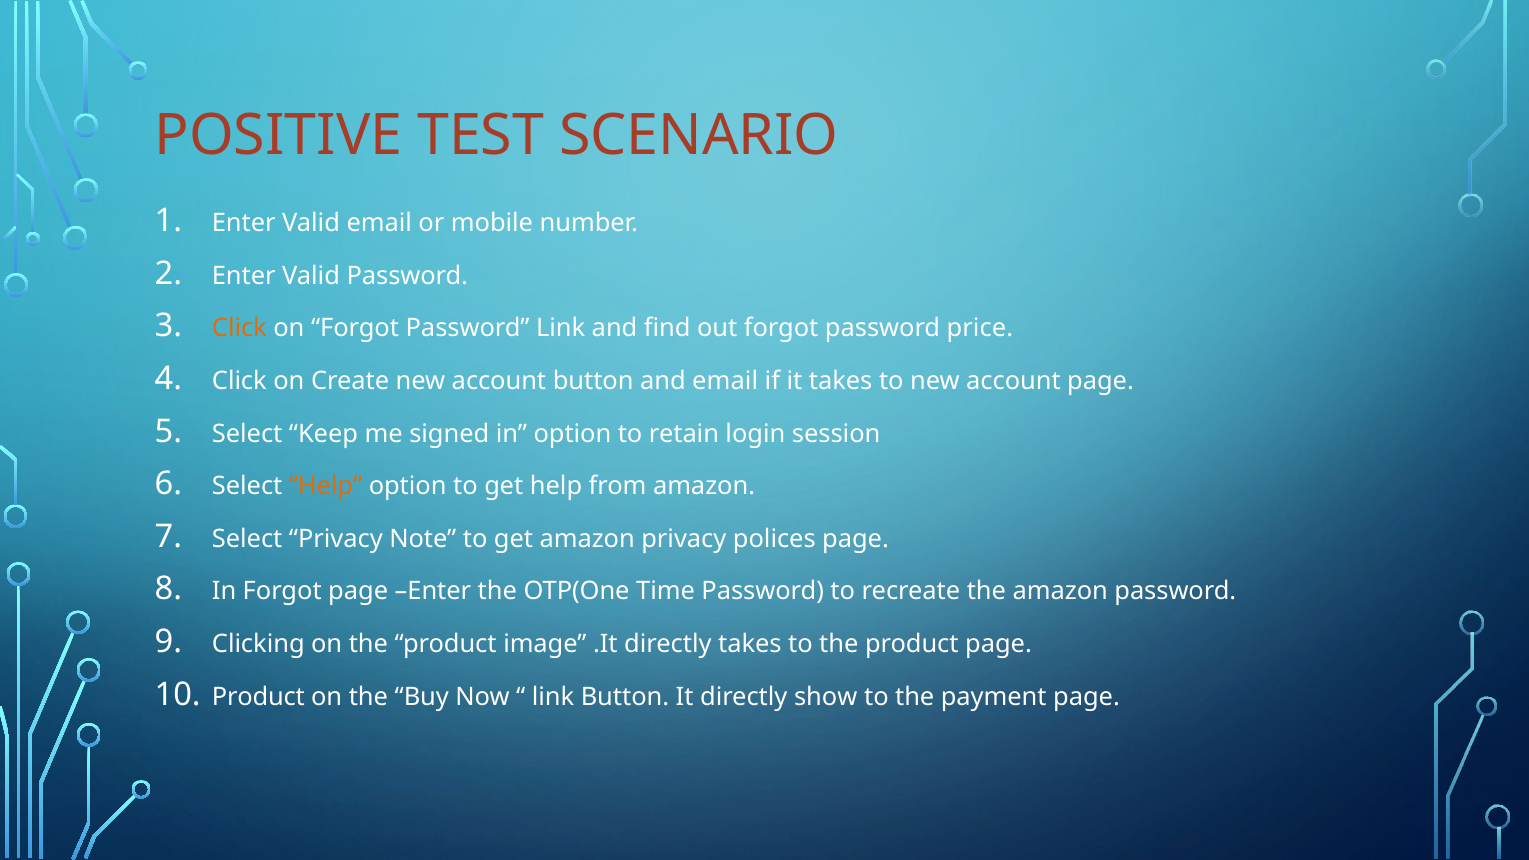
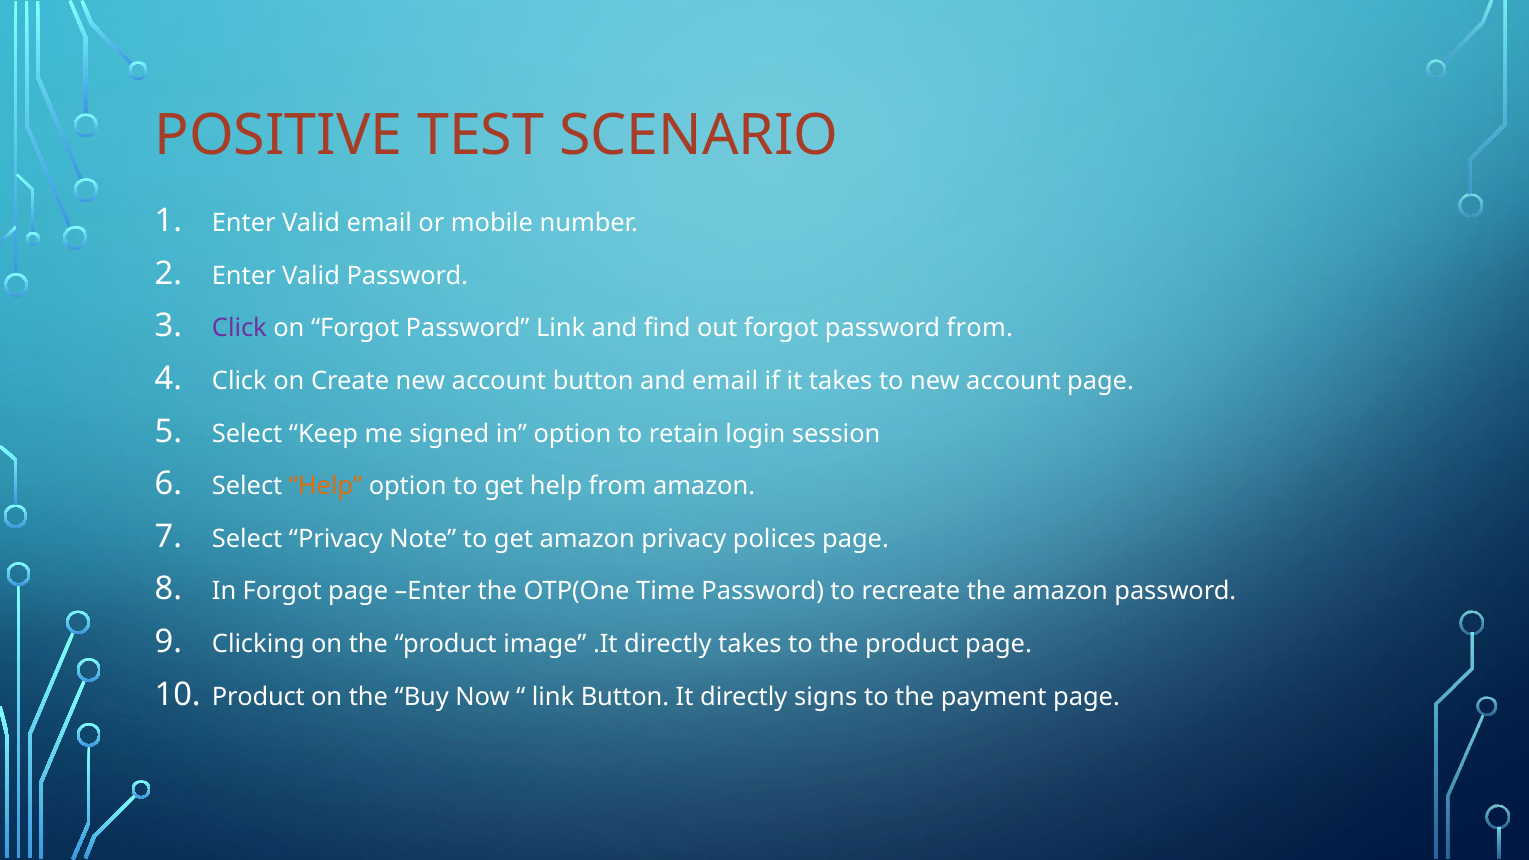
Click colour: orange -> purple (239, 329)
password price: price -> from (980, 329)
show: show -> signs (826, 697)
